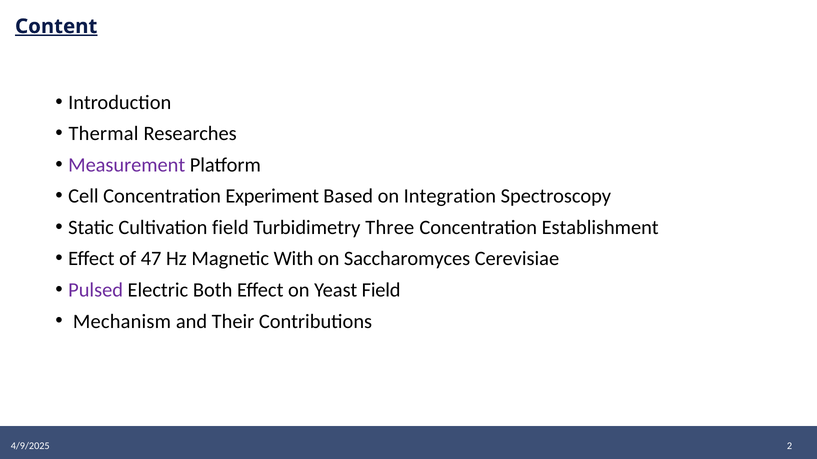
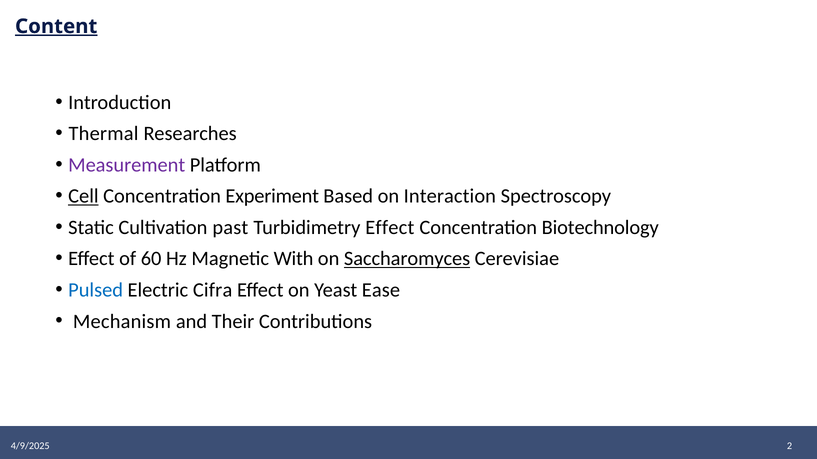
Cell underline: none -> present (83, 196)
Integration: Integration -> Interaction (450, 196)
Cultivation field: field -> past (230, 228)
Turbidimetry Three: Three -> Effect (390, 228)
Establishment: Establishment -> Biotechnology (600, 228)
47: 47 -> 60 (151, 259)
Saccharomyces underline: none -> present (407, 259)
Pulsed colour: purple -> blue (96, 290)
Both: Both -> Cifra (213, 290)
Yeast Field: Field -> Ease (381, 290)
